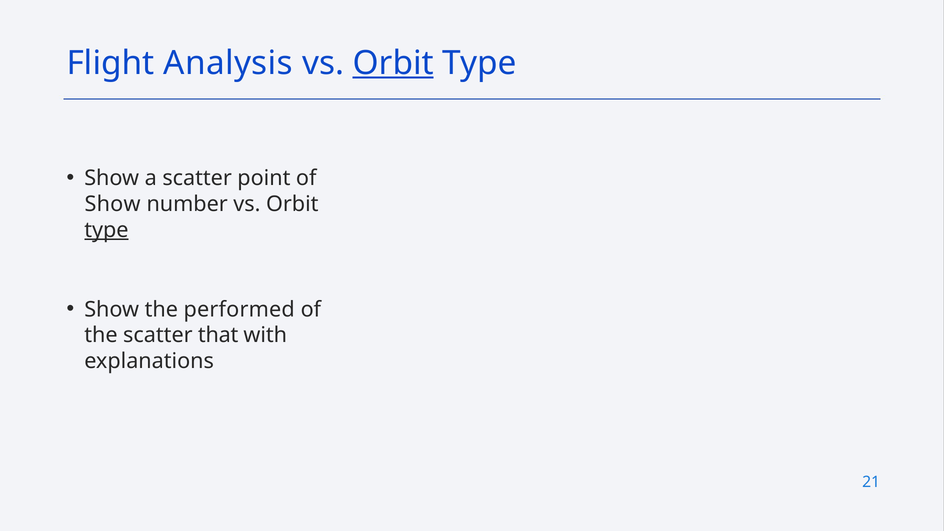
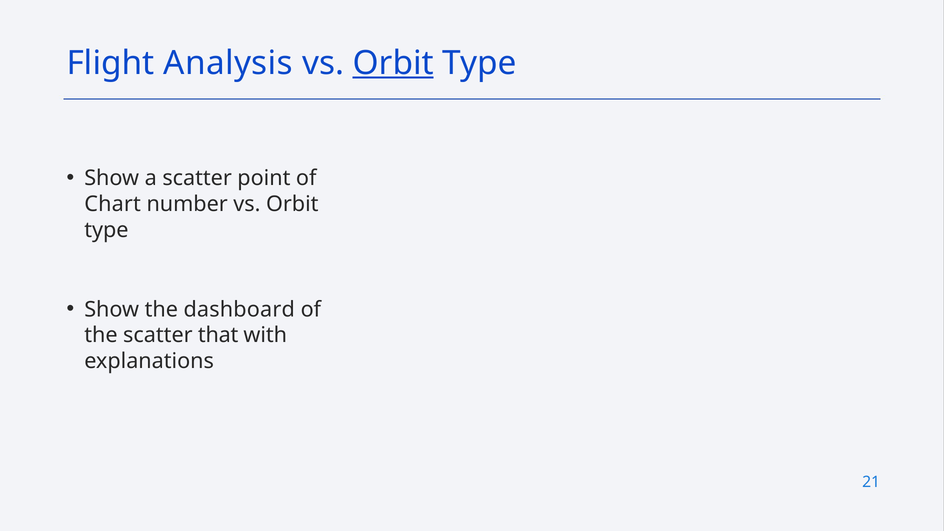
Show: Show -> Chart (113, 204)
type underline: present -> none (106, 230)
performed: performed -> dashboard (239, 309)
